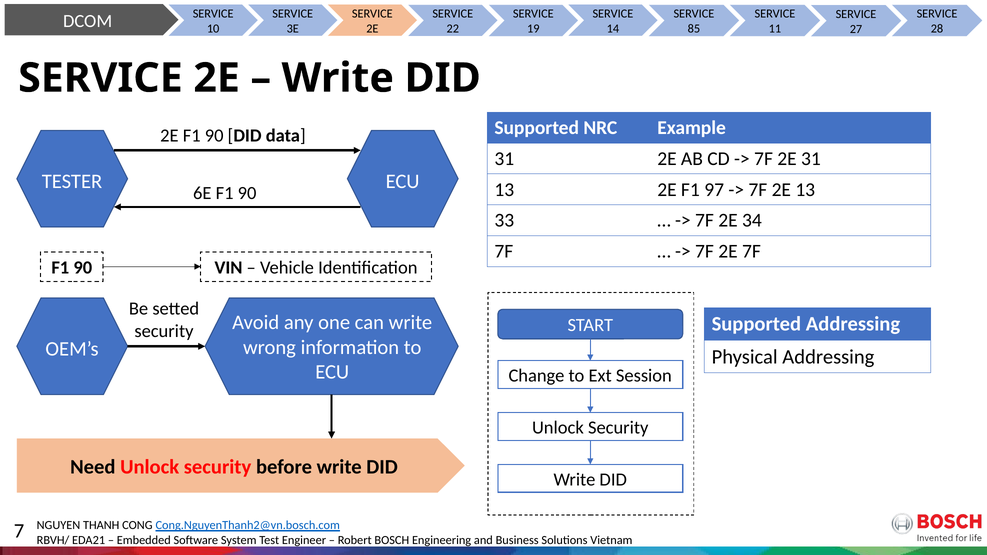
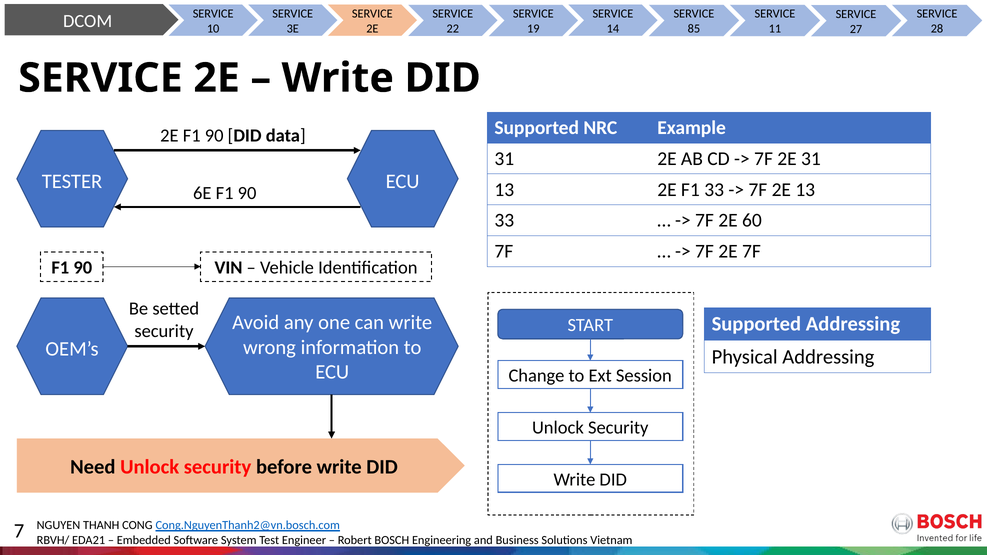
F1 97: 97 -> 33 (714, 190)
34: 34 -> 60 (752, 221)
